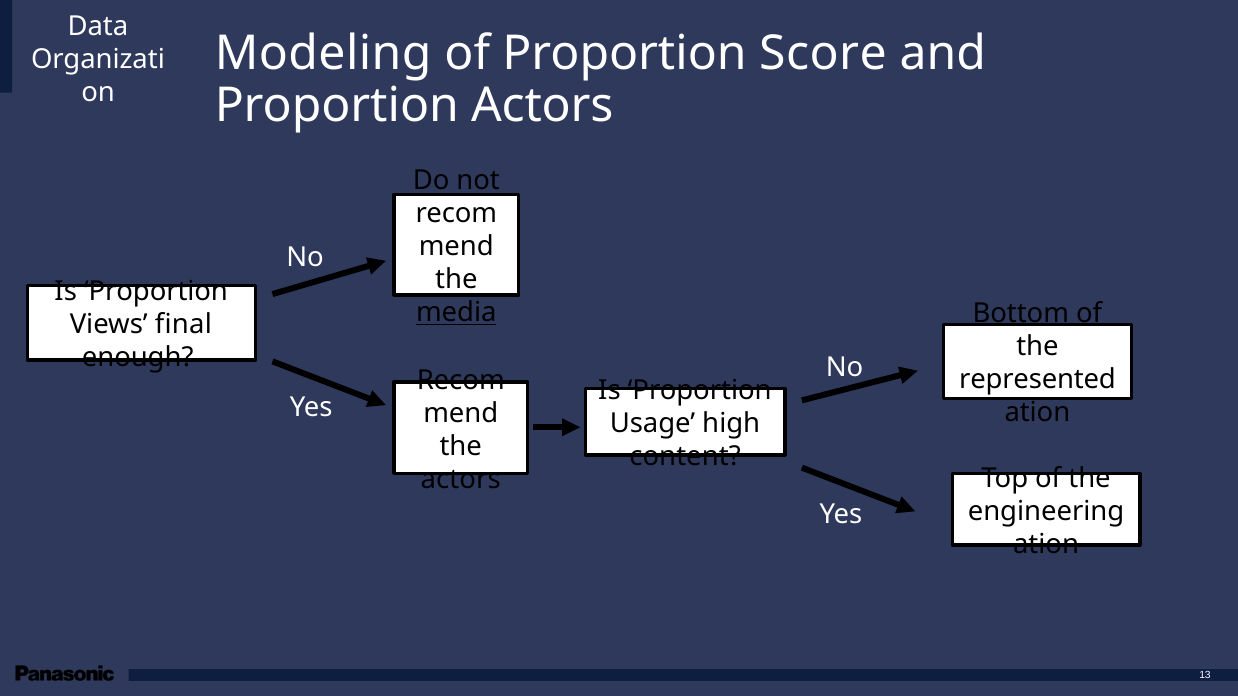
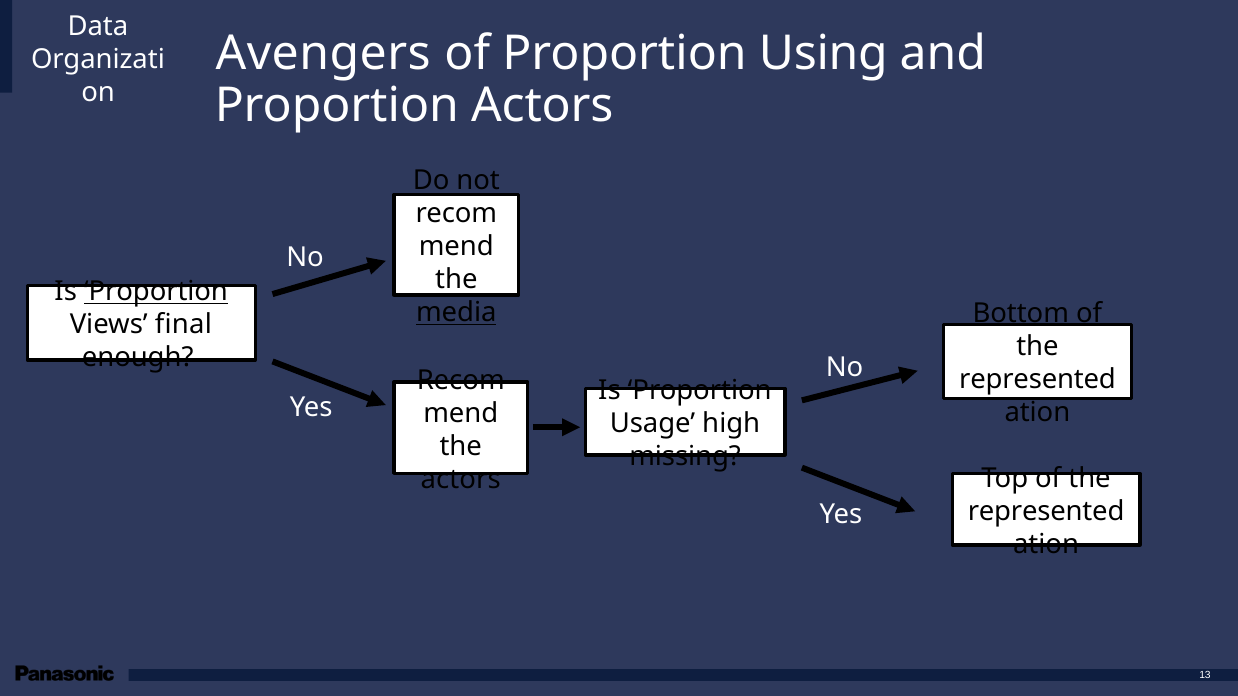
Modeling: Modeling -> Avengers (323, 53)
Score: Score -> Using (823, 53)
Proportion underline: none -> present (156, 292)
content: content -> missing (685, 457)
engineering: engineering -> represented (1046, 511)
